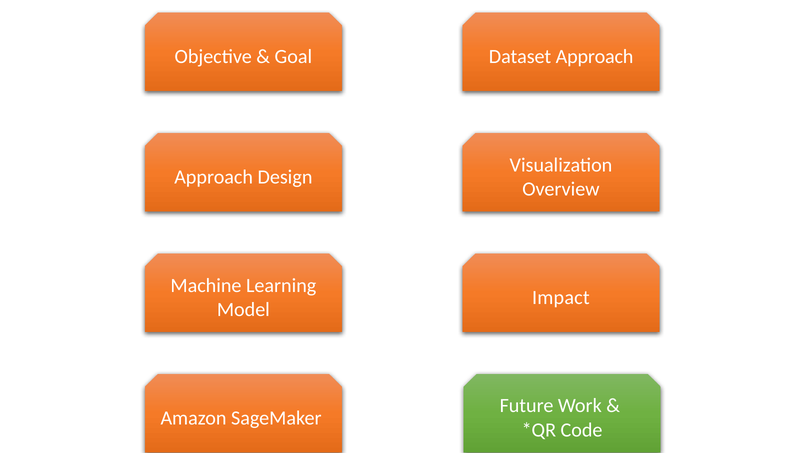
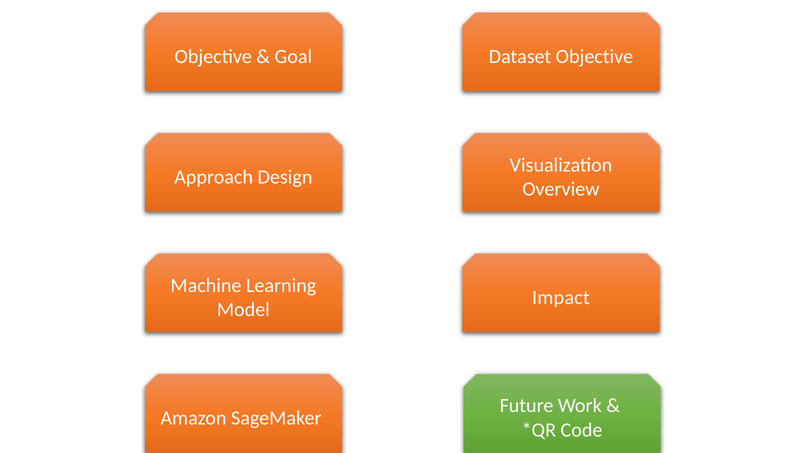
Dataset Approach: Approach -> Objective (594, 56)
